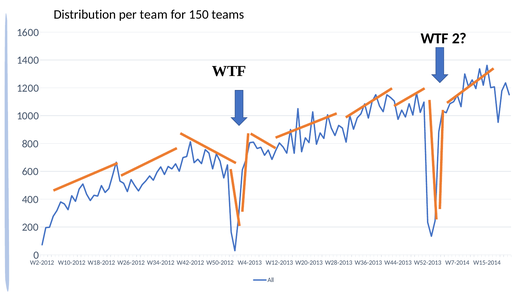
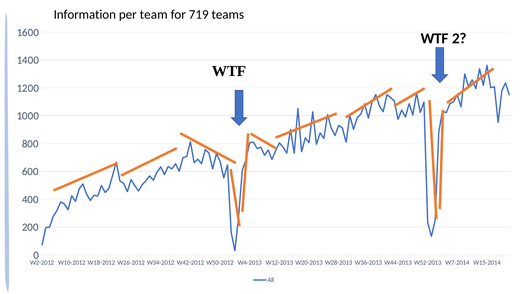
Distribution: Distribution -> Information (85, 15)
150: 150 -> 719 (199, 15)
